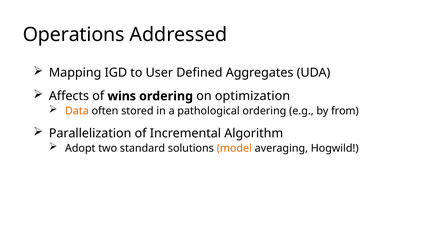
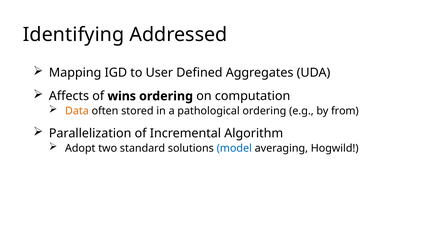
Operations: Operations -> Identifying (74, 35)
optimization: optimization -> computation (253, 96)
model colour: orange -> blue (234, 148)
